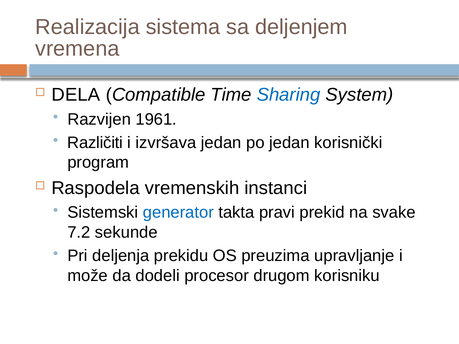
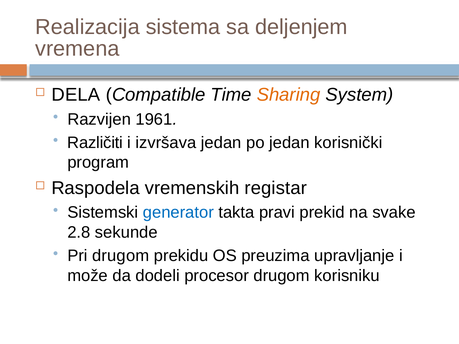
Sharing colour: blue -> orange (289, 95)
instanci: instanci -> registar (276, 188)
7.2: 7.2 -> 2.8 (79, 233)
Pri deljenja: deljenja -> drugom (121, 256)
